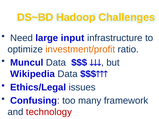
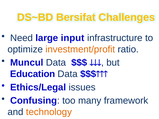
Hadoop: Hadoop -> Bersifat (76, 17)
Wikipedia: Wikipedia -> Education (33, 74)
technology colour: red -> orange (49, 112)
